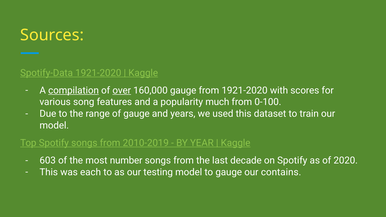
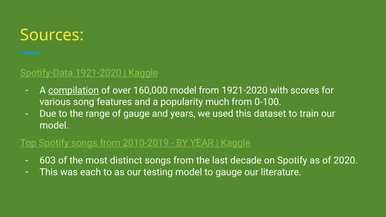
over underline: present -> none (122, 90)
160,000 gauge: gauge -> model (183, 90)
number: number -> distinct (126, 161)
contains: contains -> literature (281, 172)
